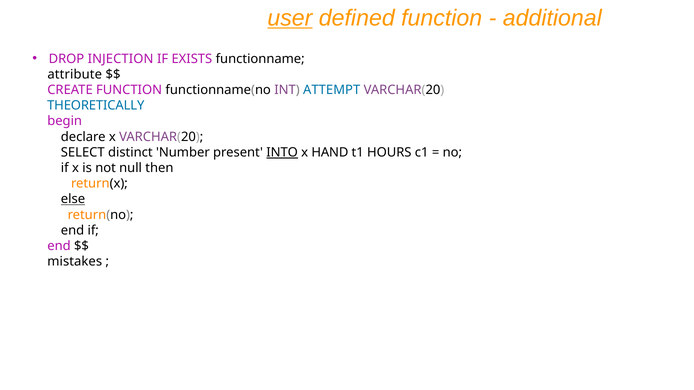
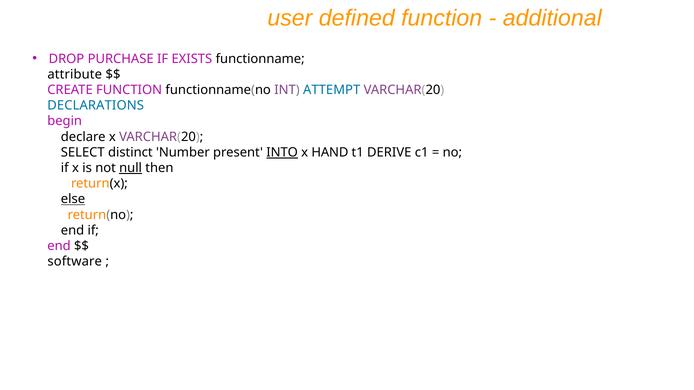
user underline: present -> none (290, 18)
INJECTION: INJECTION -> PURCHASE (121, 59)
THEORETICALLY: THEORETICALLY -> DECLARATIONS (96, 106)
HOURS: HOURS -> DERIVE (389, 152)
null underline: none -> present (131, 168)
mistakes: mistakes -> software (75, 262)
